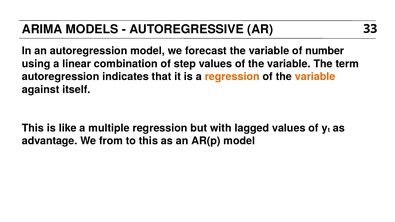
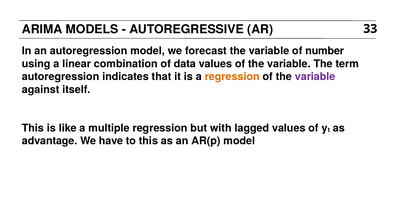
step: step -> data (185, 64)
variable colour: orange -> purple (315, 77)
from: from -> have (111, 141)
